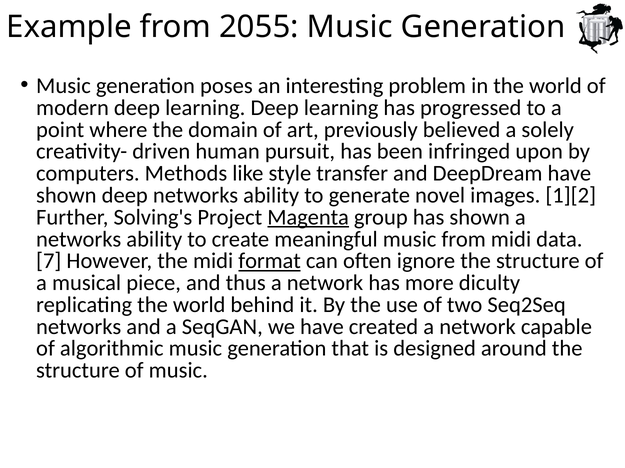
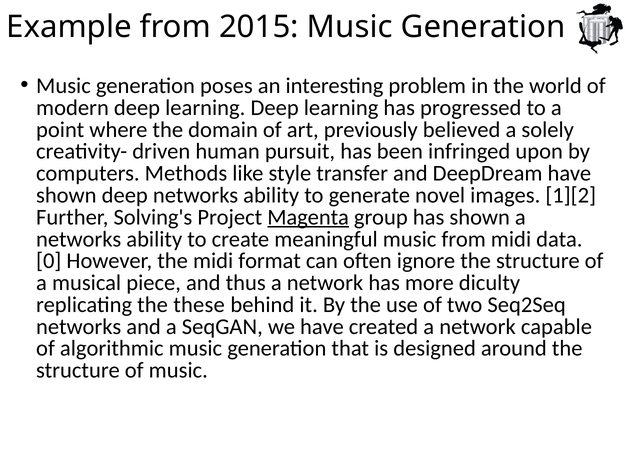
2055: 2055 -> 2015 (259, 27)
7: 7 -> 0 (49, 261)
format underline: present -> none (270, 261)
replicating the world: world -> these (199, 305)
